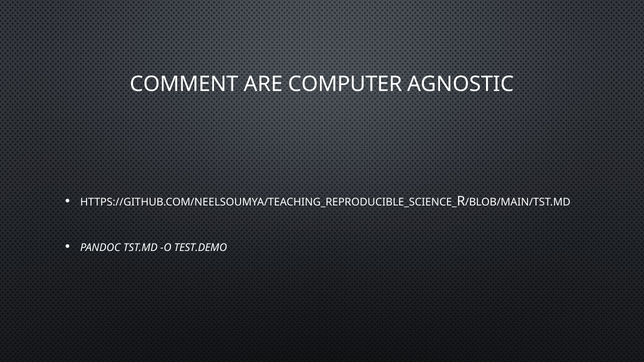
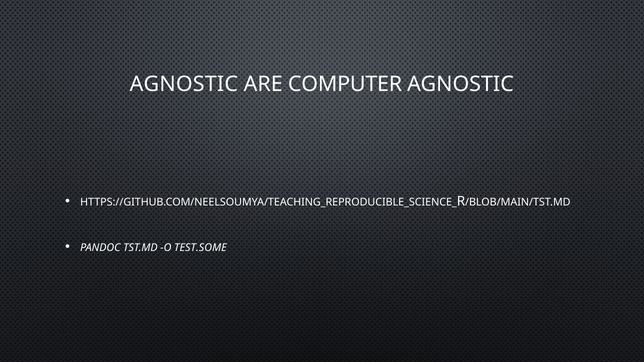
COMMENT: COMMENT -> AGNOSTIC (184, 84)
TEST.DEMO: TEST.DEMO -> TEST.SOME (200, 248)
